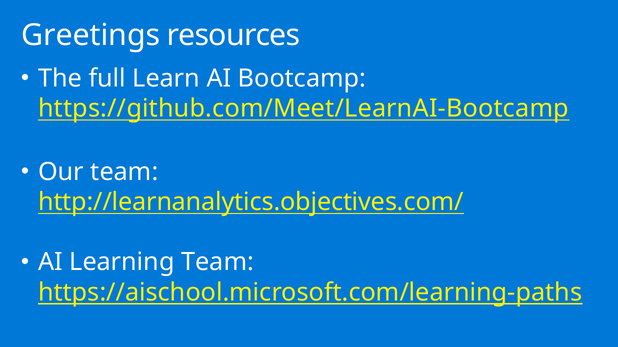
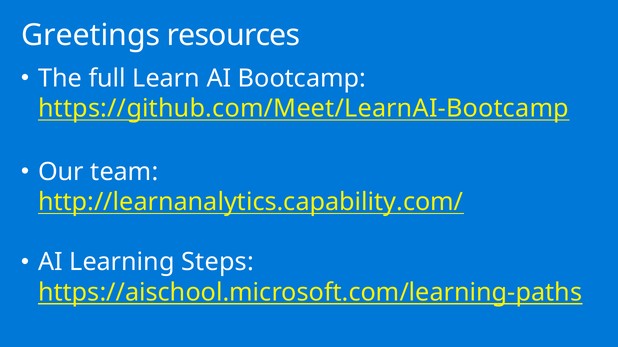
http://learnanalytics.objectives.com/: http://learnanalytics.objectives.com/ -> http://learnanalytics.capability.com/ (251, 202)
Learning Team: Team -> Steps (218, 263)
